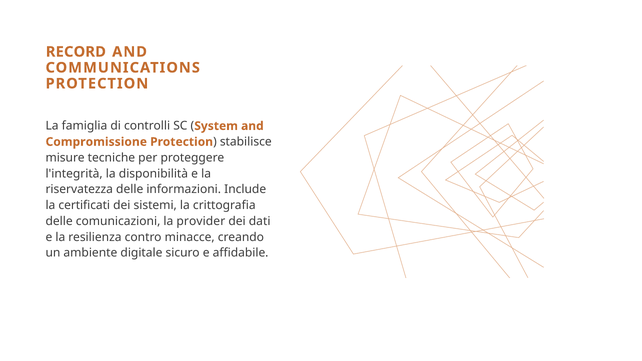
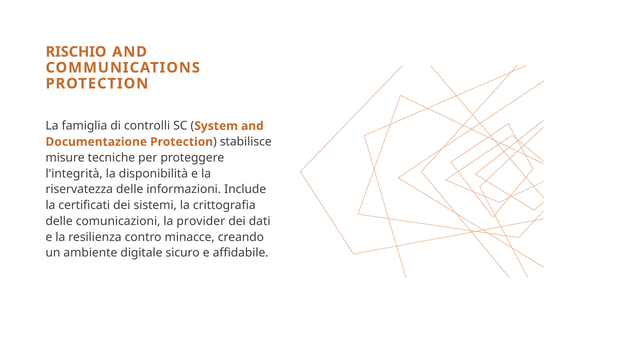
RECORD: RECORD -> RISCHIO (76, 52)
Compromissione: Compromissione -> Documentazione (96, 142)
